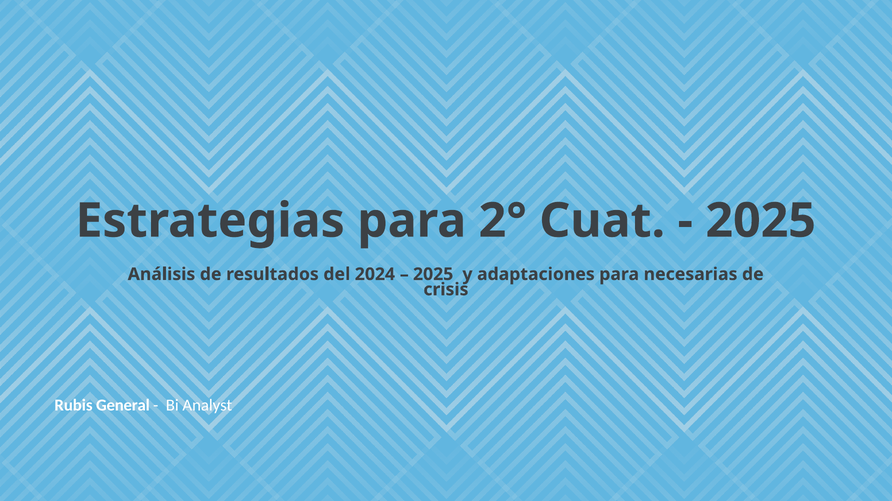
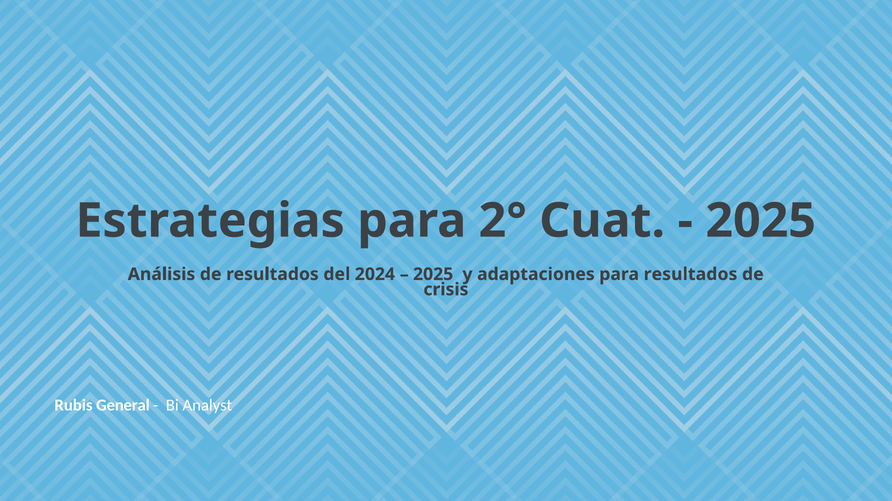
para necesarias: necesarias -> resultados (691, 275)
